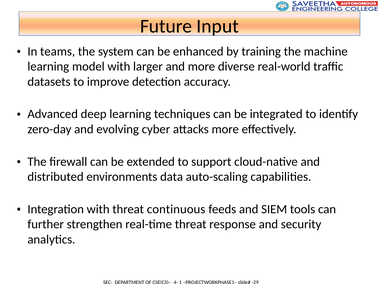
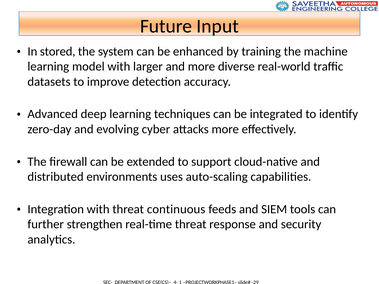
teams: teams -> stored (58, 51)
data: data -> uses (172, 177)
